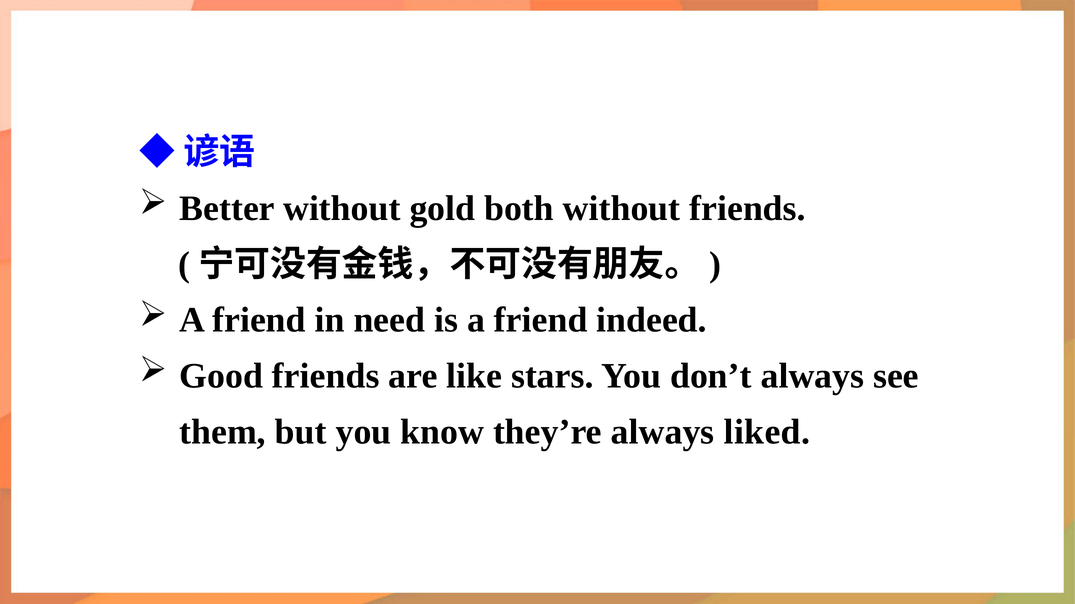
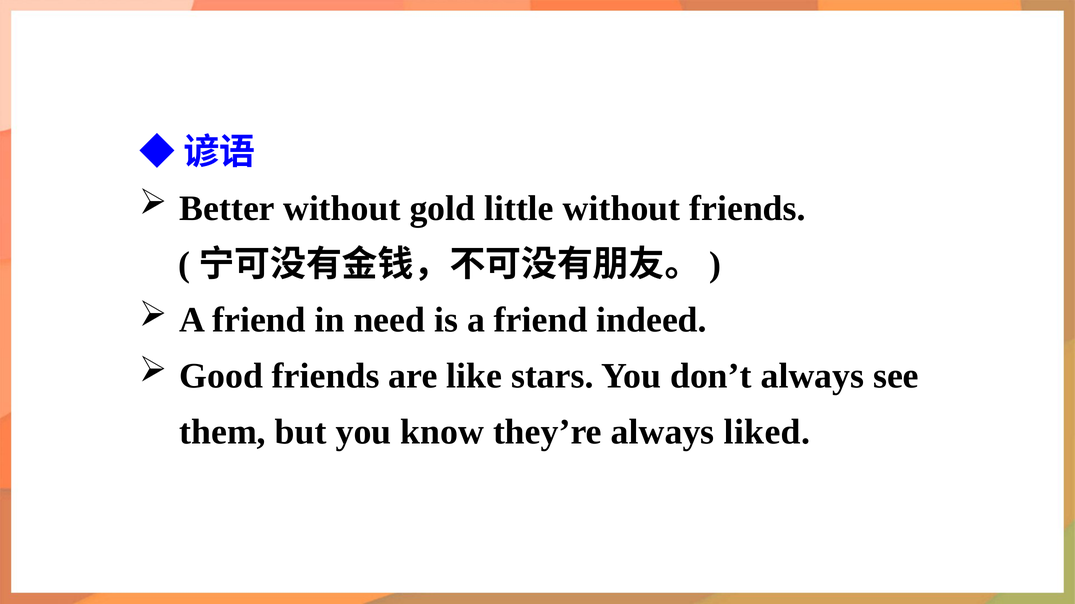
both: both -> little (519, 209)
